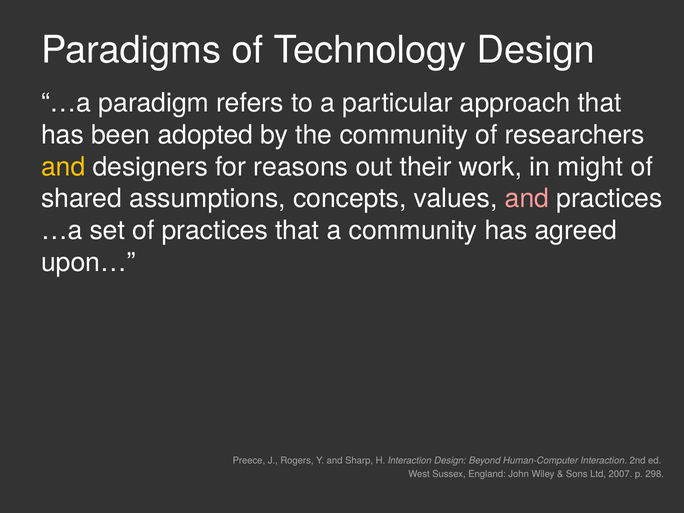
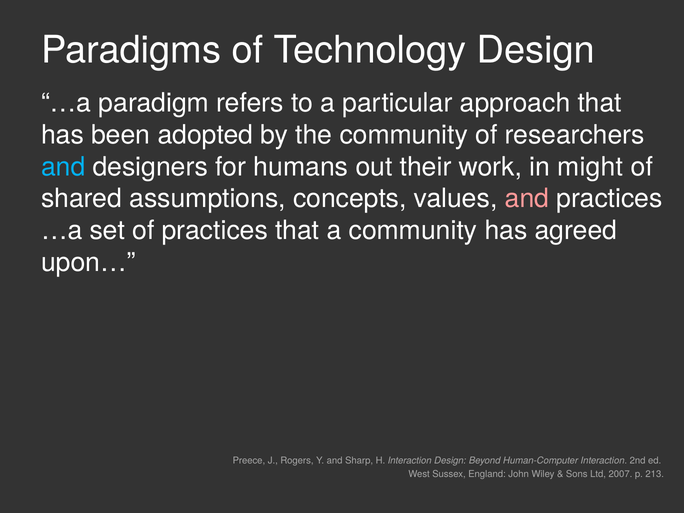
and colour: yellow -> light blue (63, 167)
reasons: reasons -> humans (301, 167)
298: 298 -> 213 (655, 474)
